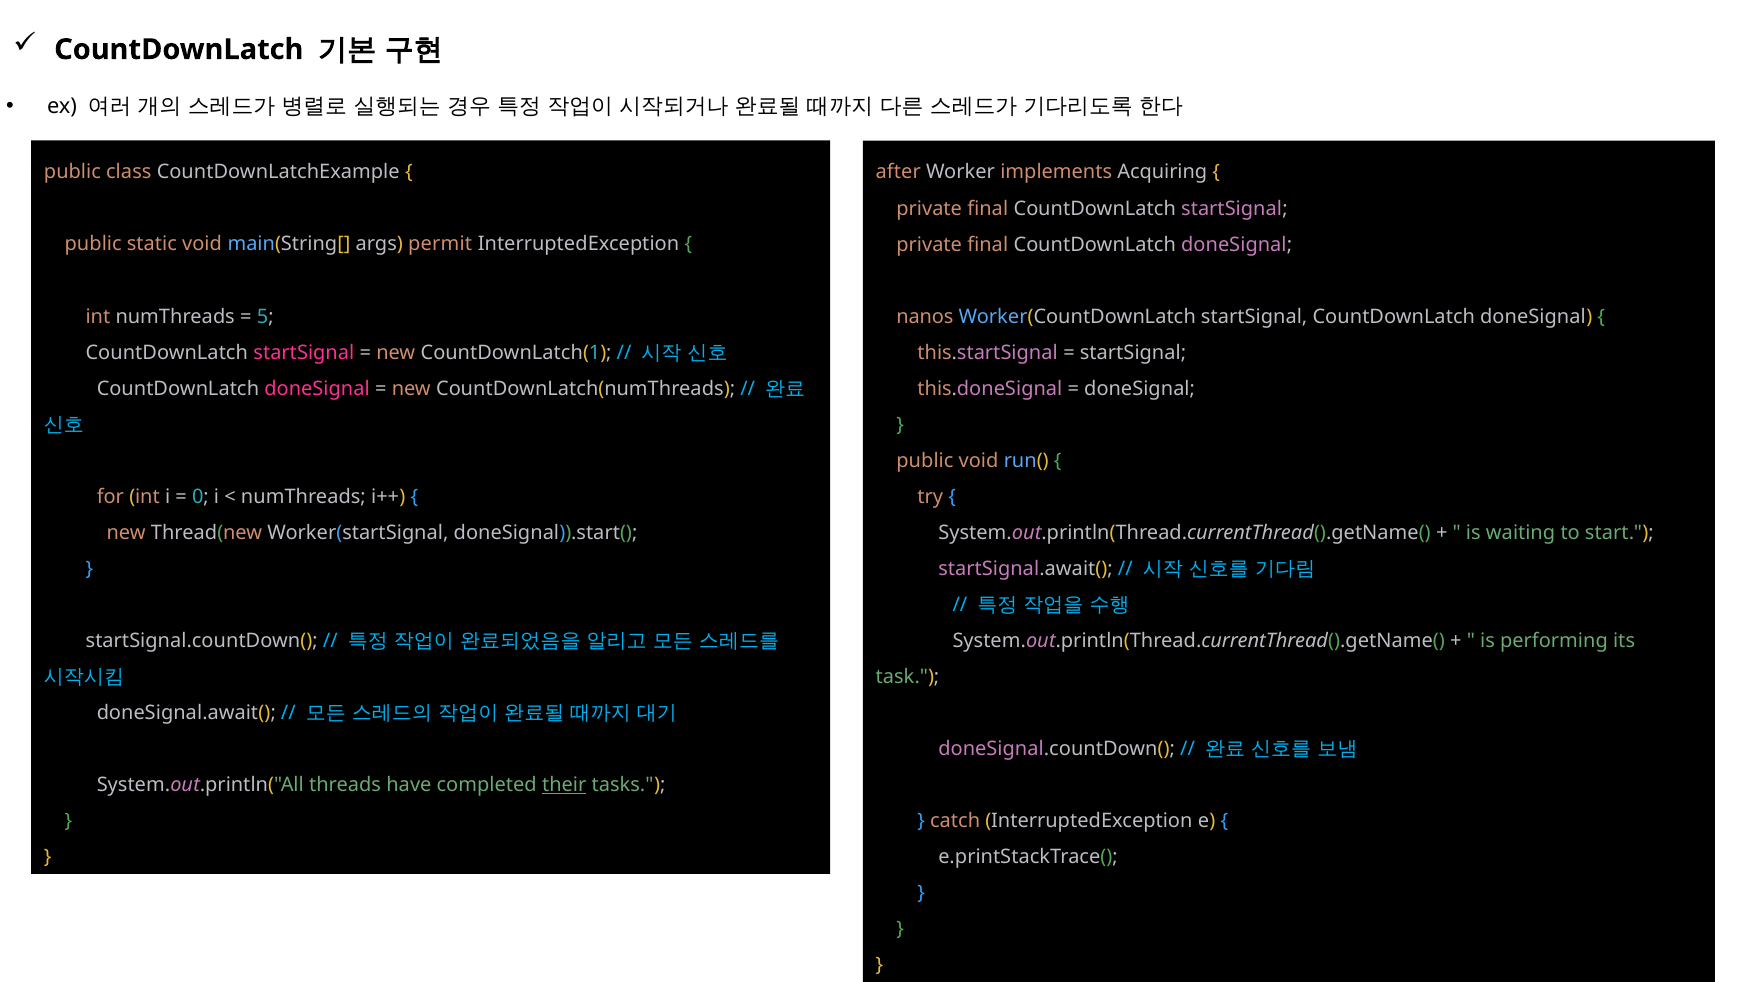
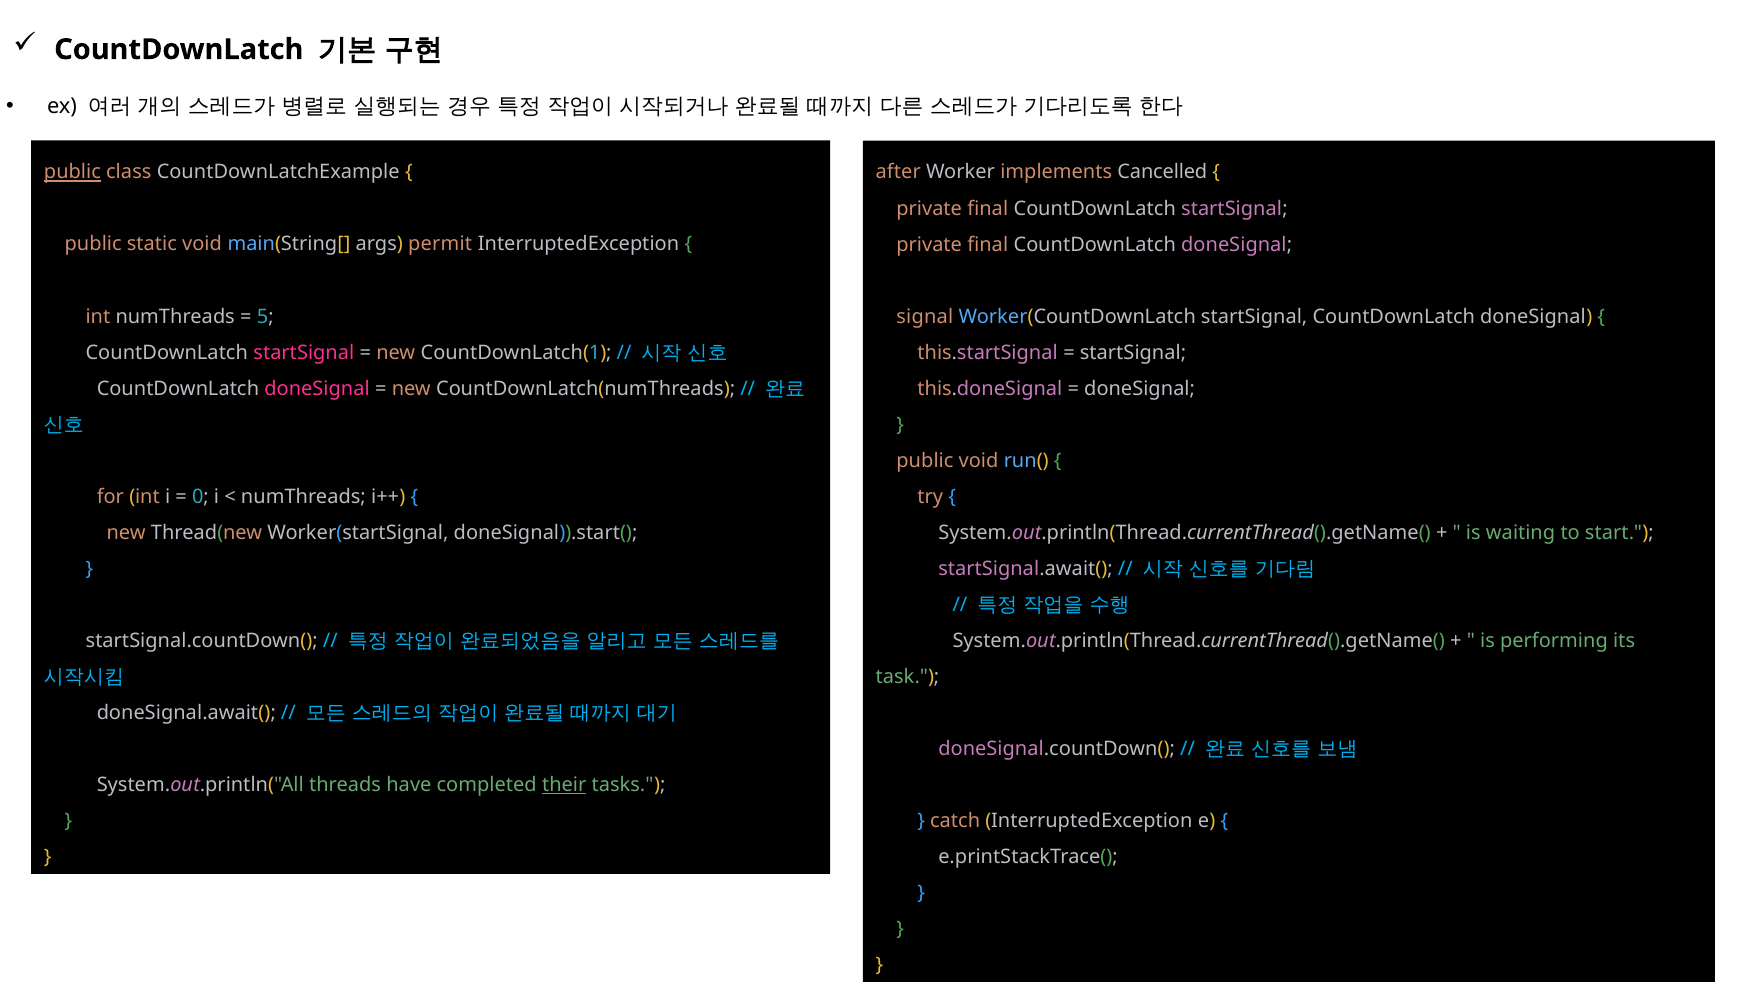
public underline: none -> present (72, 172)
Acquiring: Acquiring -> Cancelled (1162, 172)
nanos: nanos -> signal (925, 317)
